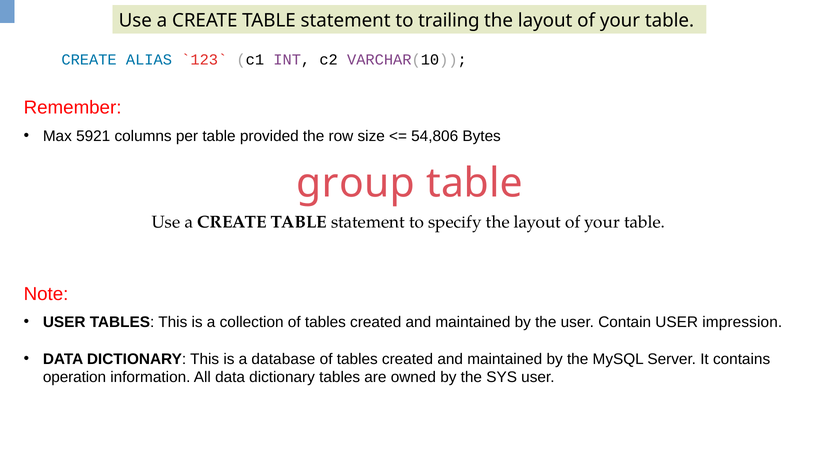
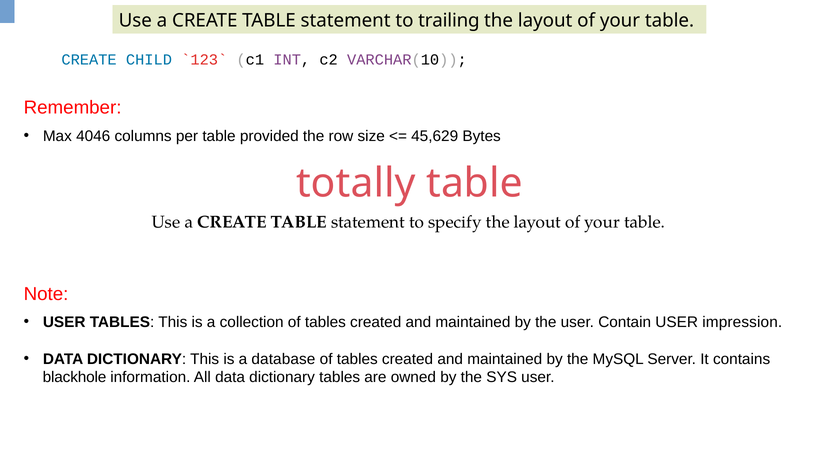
ALIAS: ALIAS -> CHILD (149, 60)
5921: 5921 -> 4046 (93, 136)
54,806: 54,806 -> 45,629 (435, 136)
group: group -> totally (356, 183)
operation: operation -> blackhole (75, 378)
